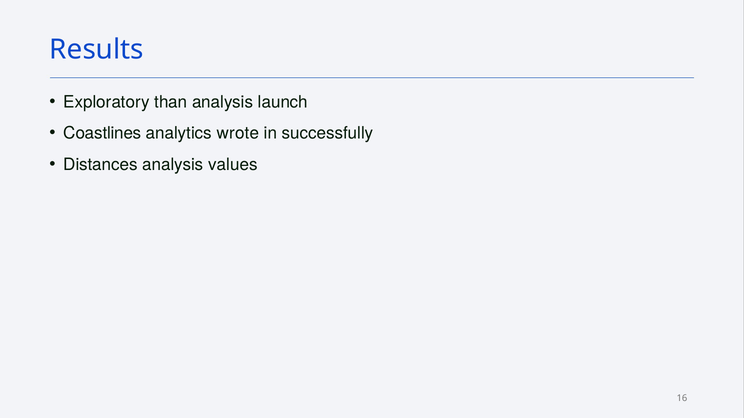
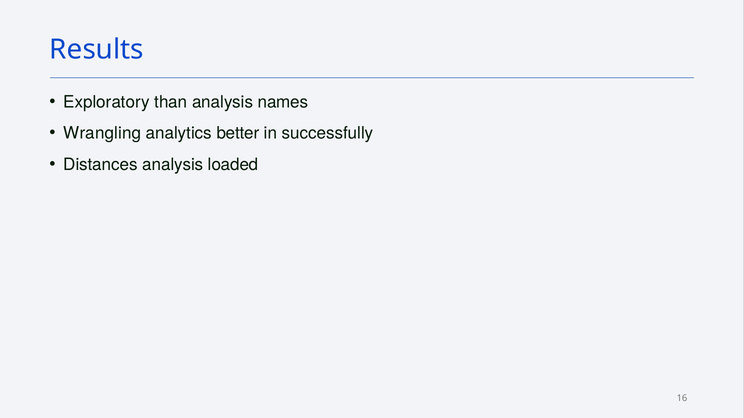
launch: launch -> names (283, 102)
Coastlines: Coastlines -> Wrangling (102, 133)
wrote: wrote -> better (238, 133)
values: values -> loaded (233, 165)
